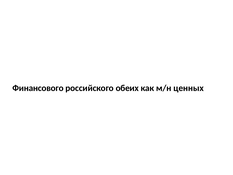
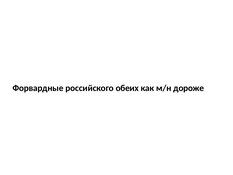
Финансового: Финансового -> Форвардные (38, 88)
ценных: ценных -> дороже (189, 88)
